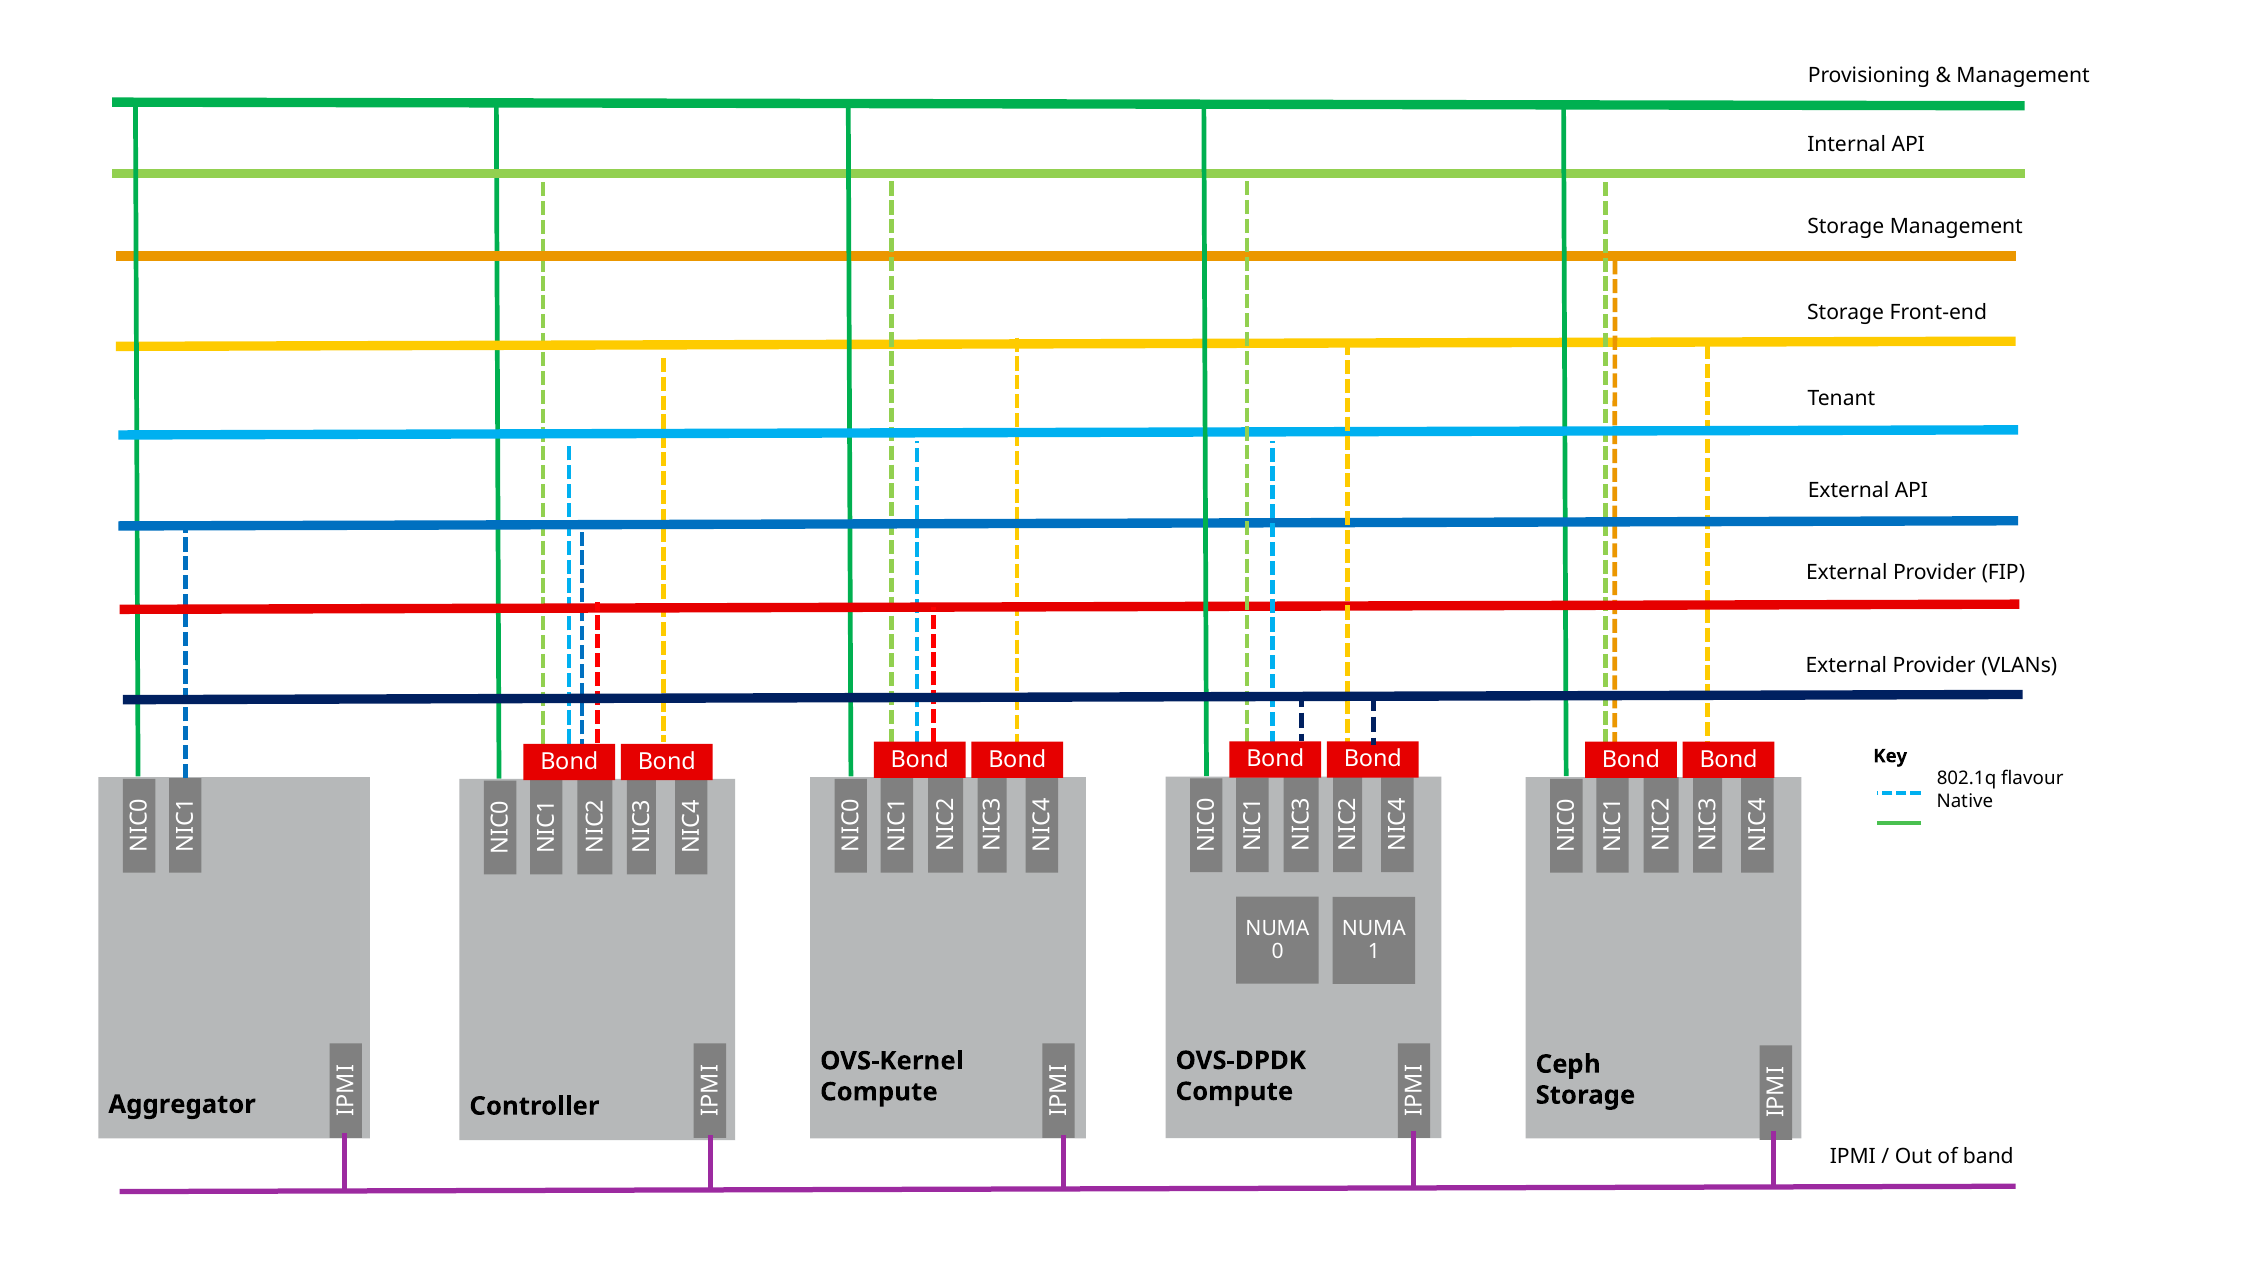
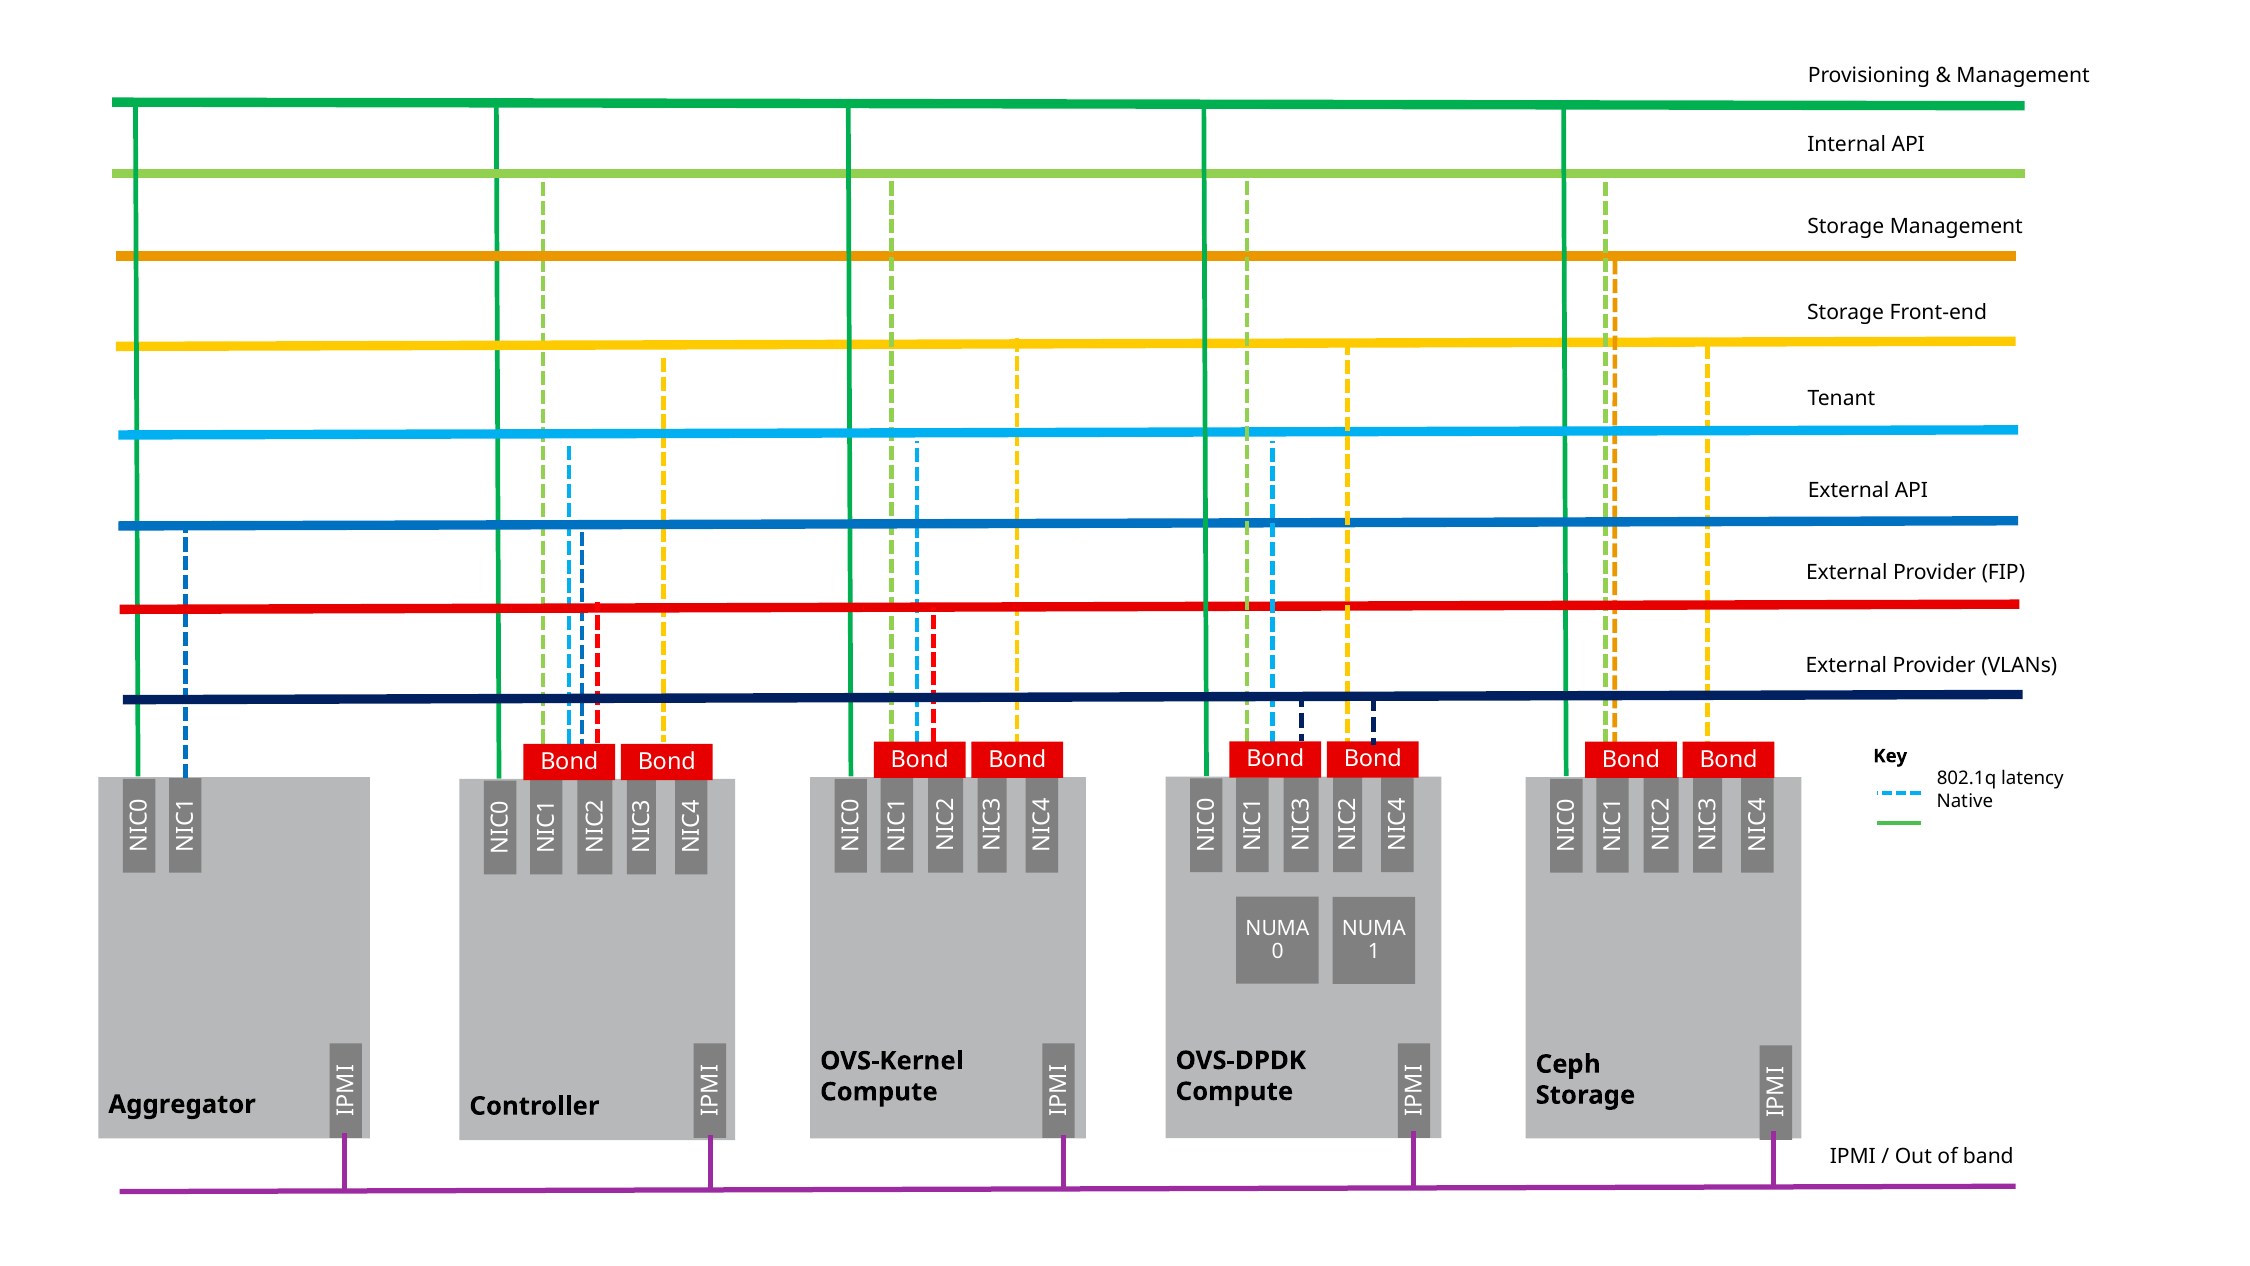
flavour: flavour -> latency (2032, 778)
